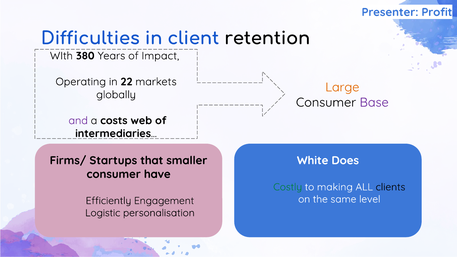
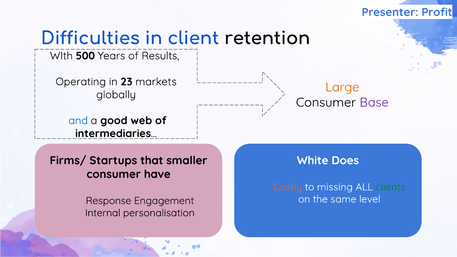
380: 380 -> 500 (85, 56)
Impact: Impact -> Results (160, 56)
22: 22 -> 23 (126, 82)
and colour: purple -> blue (78, 121)
costs: costs -> good (114, 121)
Costly colour: green -> orange (288, 187)
making: making -> missing (335, 187)
clients colour: black -> green (390, 187)
Efficiently: Efficiently -> Response (108, 201)
Logistic: Logistic -> Internal (103, 213)
